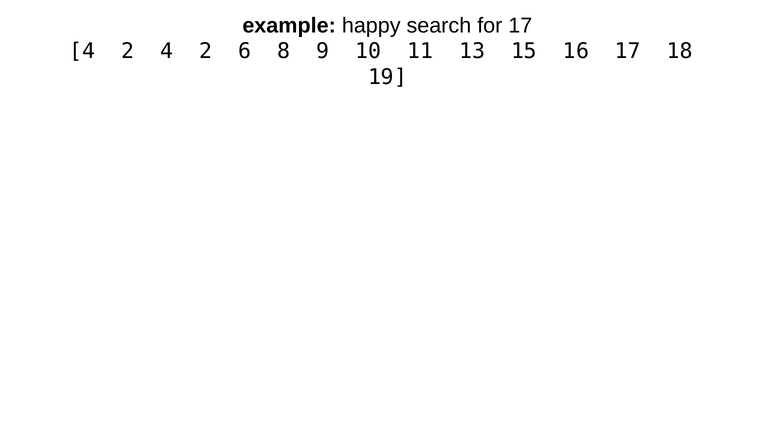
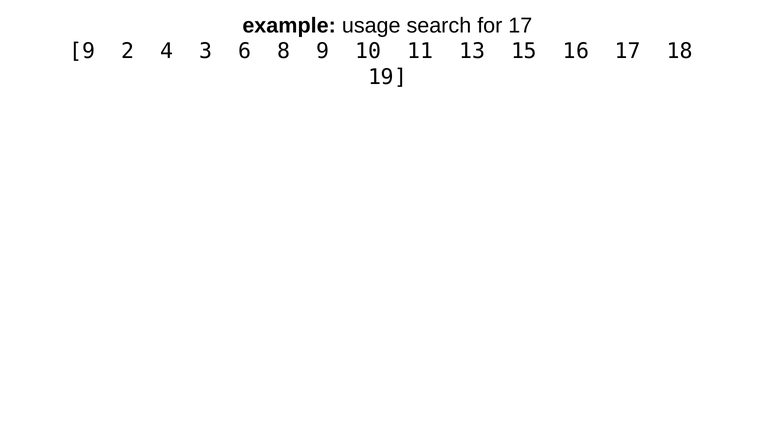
happy: happy -> usage (371, 26)
4: 4 -> 9 (82, 51)
2 4 2: 2 -> 3 (206, 51)
